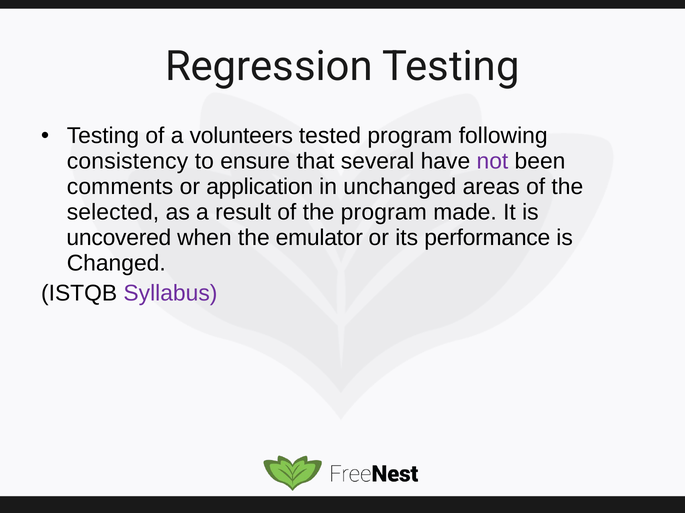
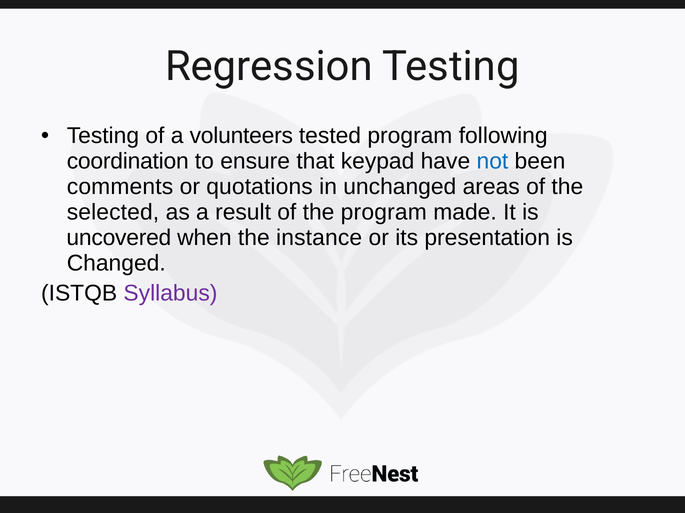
consistency: consistency -> coordination (128, 162)
several: several -> keypad (378, 162)
not colour: purple -> blue (492, 162)
application: application -> quotations (260, 187)
emulator: emulator -> instance (319, 238)
performance: performance -> presentation (487, 238)
